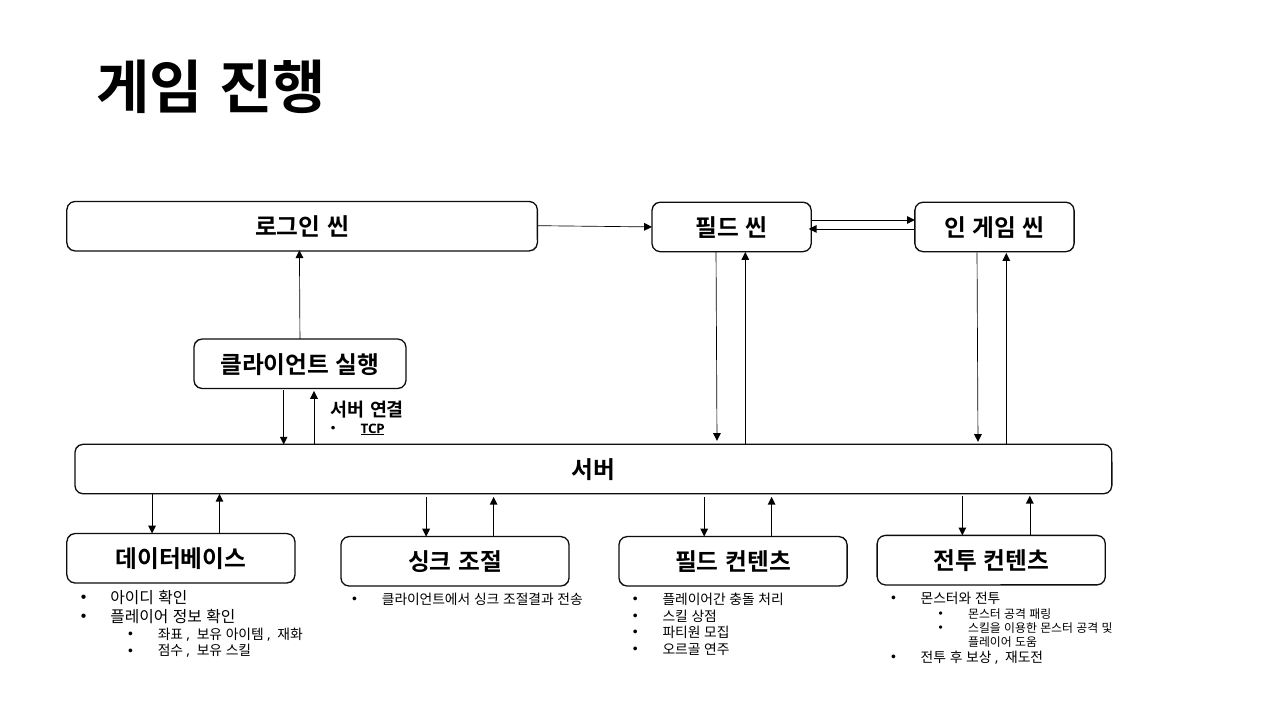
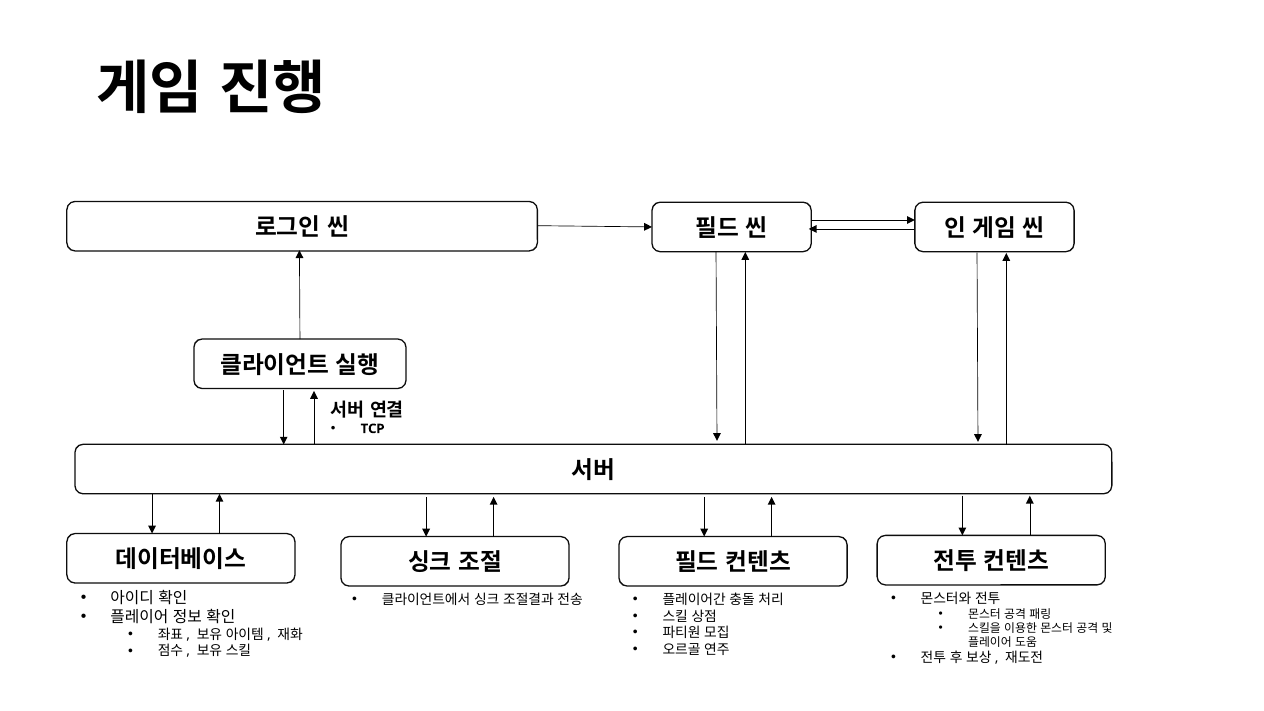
TCP underline: present -> none (373, 429)
